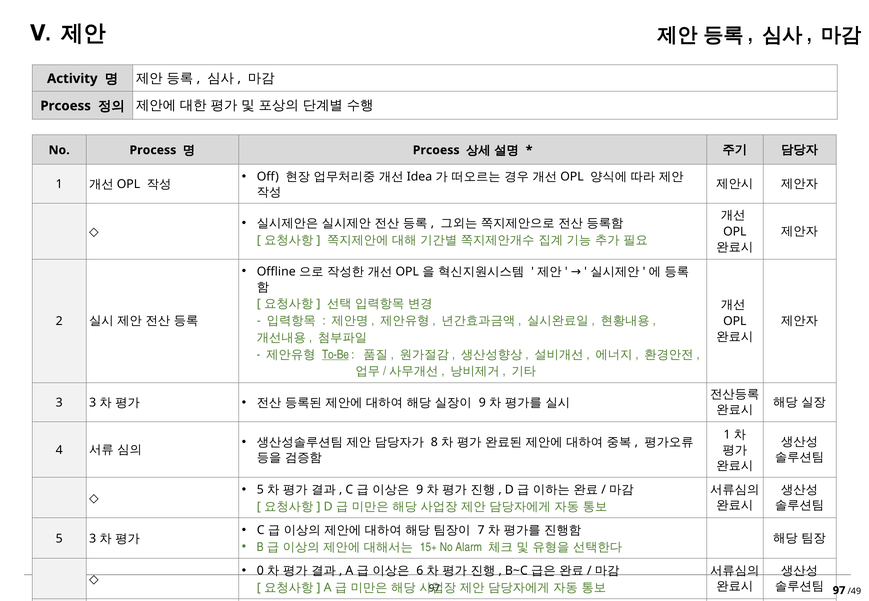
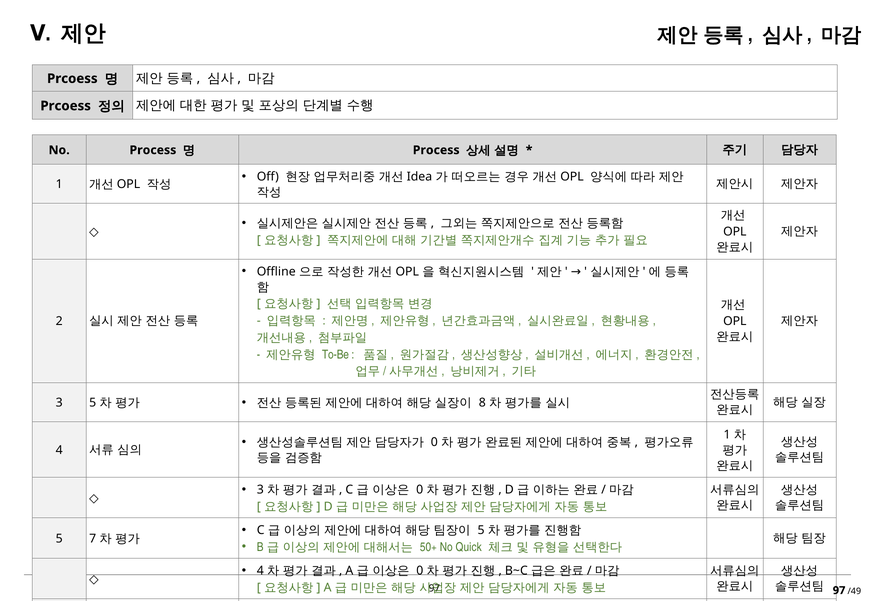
Activity: Activity -> Prcoess (72, 79)
Prcoess: Prcoess -> Process (436, 150)
To-Be underline: present -> none (336, 355)
3 3: 3 -> 5 (93, 403)
9: 9 -> 8 (482, 403)
8: 8 -> 0 (434, 443)
5: 5 -> 3 (260, 490)
9: 9 -> 0 (420, 490)
7: 7 -> 5 (481, 531)
5 3: 3 -> 7 (93, 539)
15+: 15+ -> 50+ (428, 548)
Alarm: Alarm -> Quick (469, 548)
0: 0 -> 4 (260, 571)
6: 6 -> 0 (420, 571)
